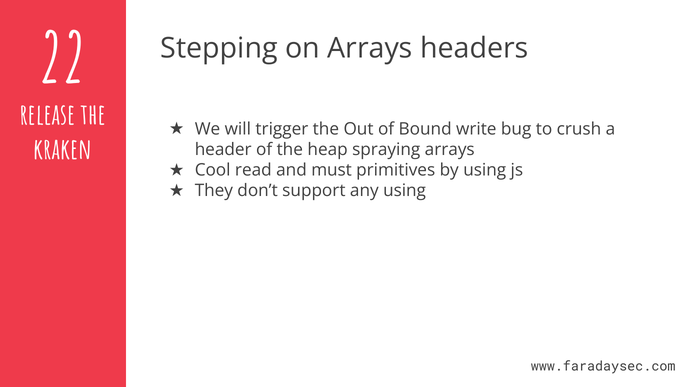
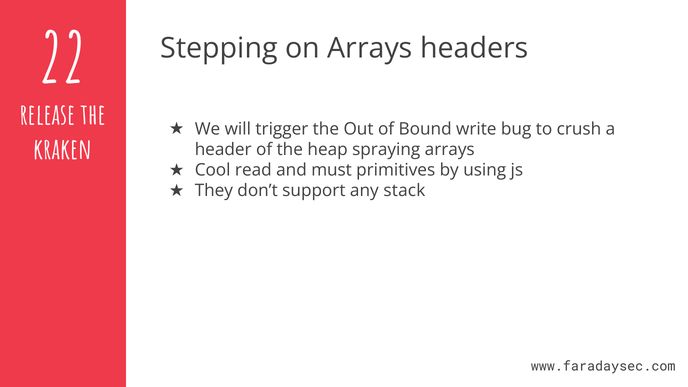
any using: using -> stack (404, 191)
